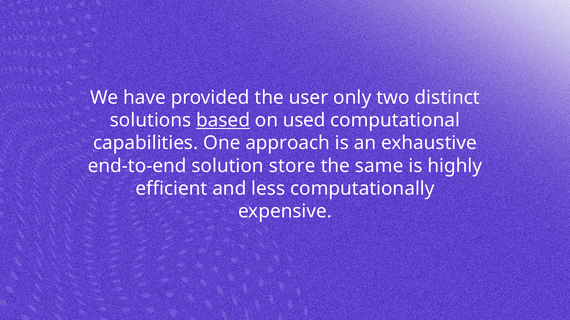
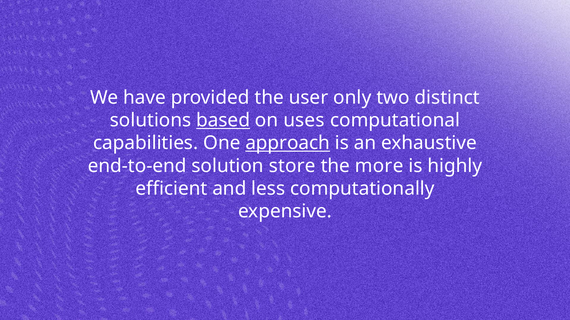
used: used -> uses (304, 121)
approach underline: none -> present (288, 143)
same: same -> more (379, 166)
